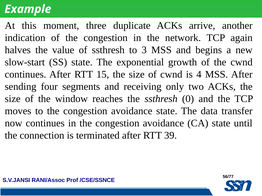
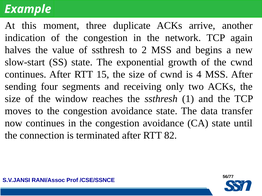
3: 3 -> 2 (144, 50)
0: 0 -> 1 (188, 99)
39: 39 -> 82 (171, 136)
